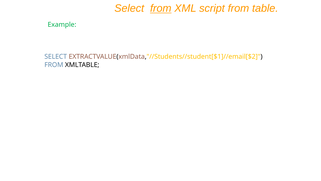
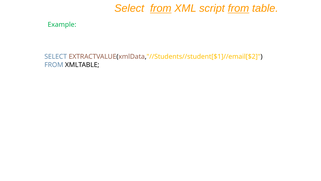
from underline: none -> present (238, 8)
